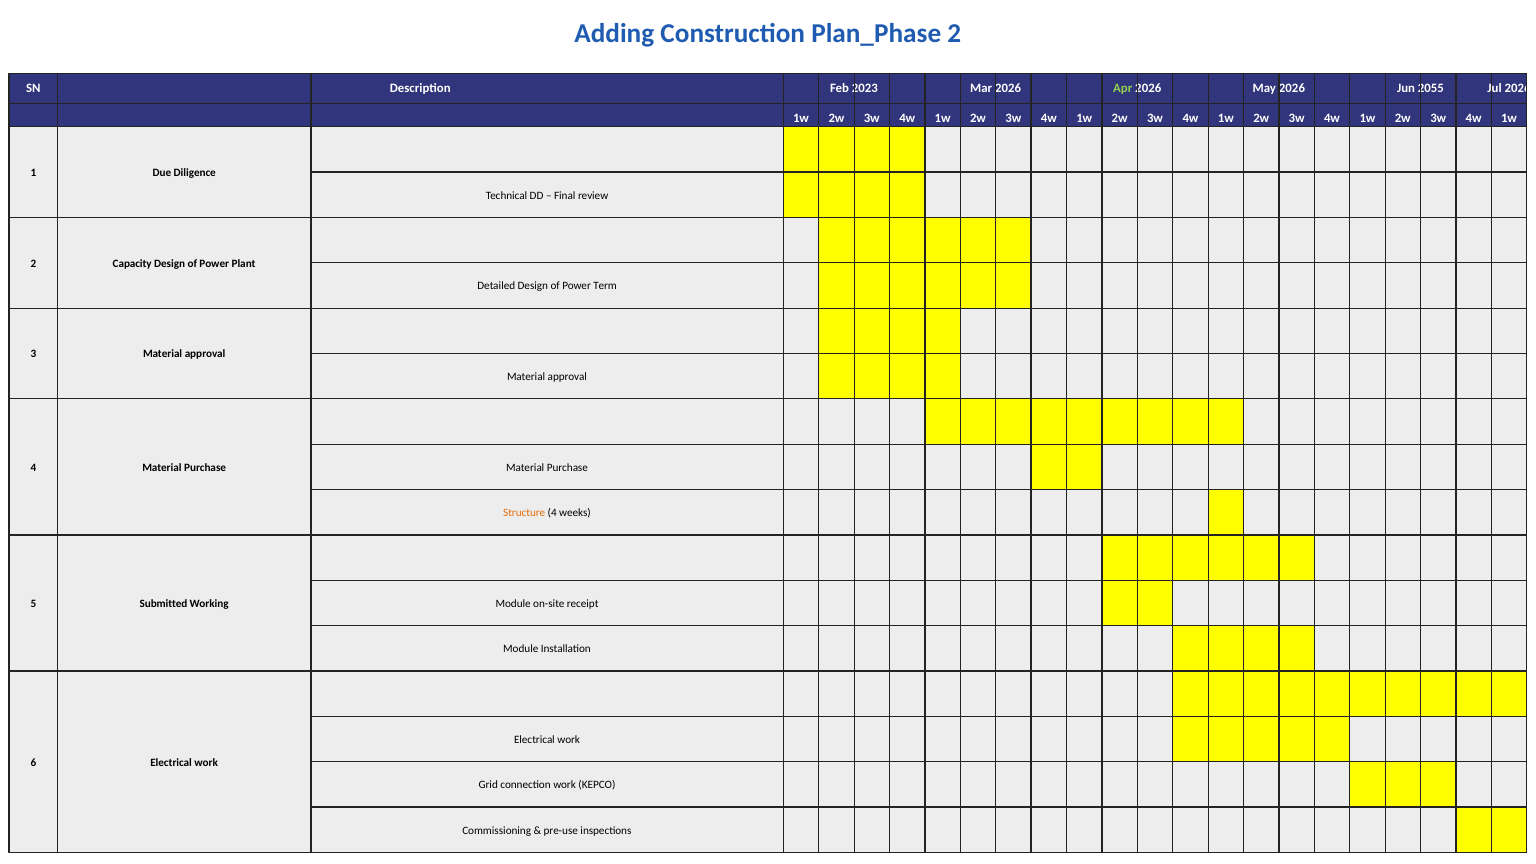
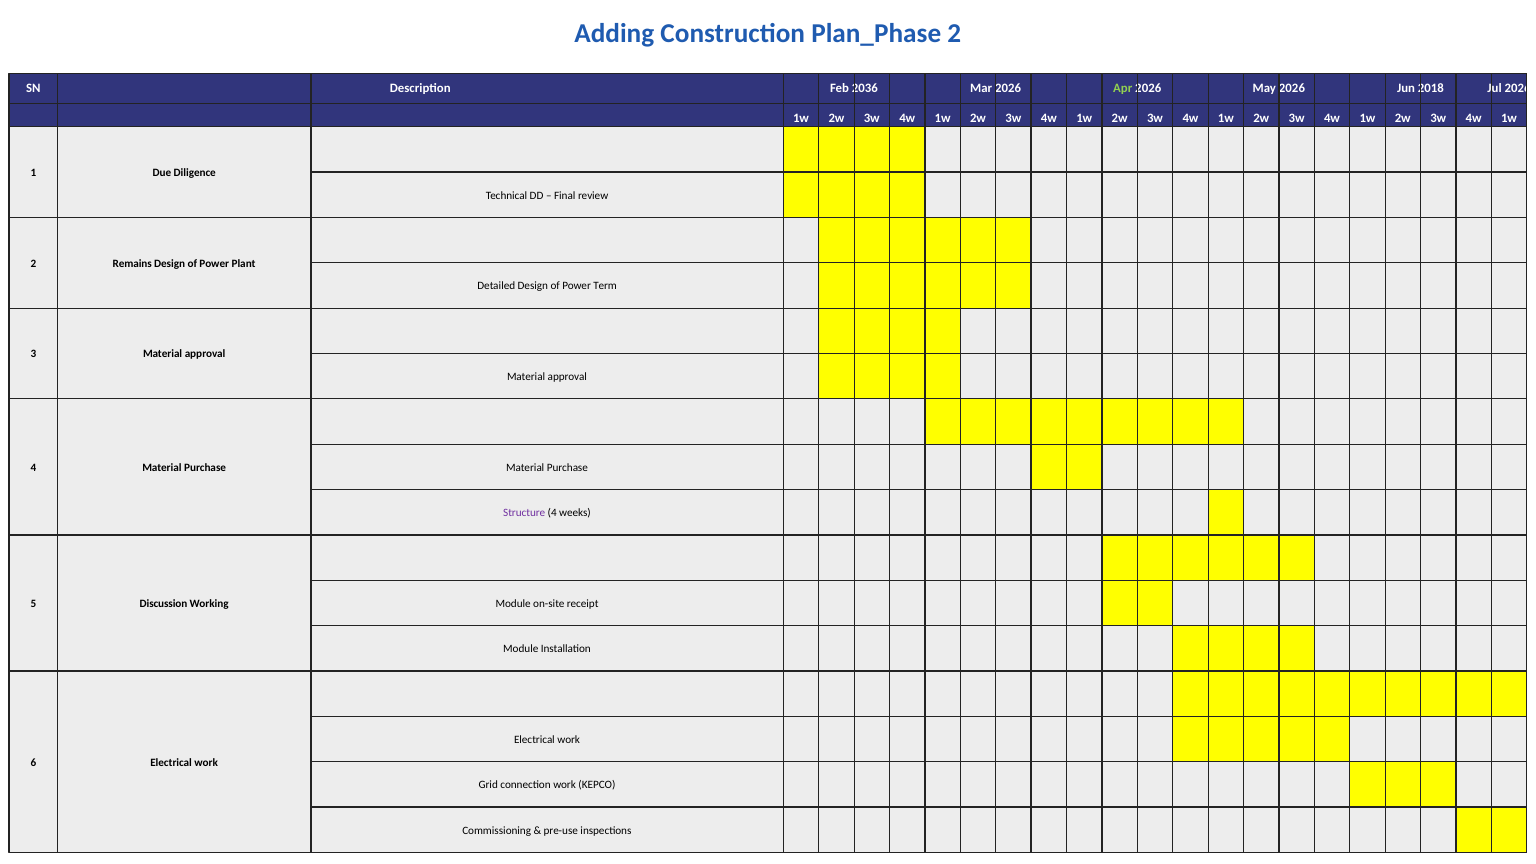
2023: 2023 -> 2036 (865, 88)
2055: 2055 -> 2018 (1431, 88)
Capacity: Capacity -> Remains (132, 264)
Structure colour: orange -> purple (524, 513)
Submitted: Submitted -> Discussion (164, 604)
